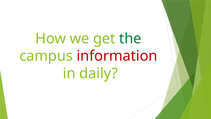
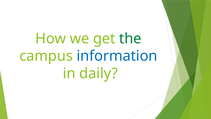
information colour: red -> blue (117, 56)
